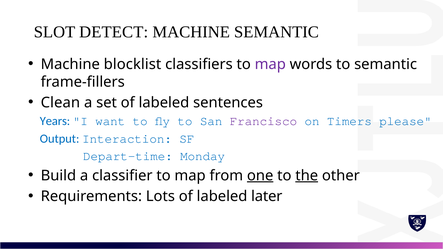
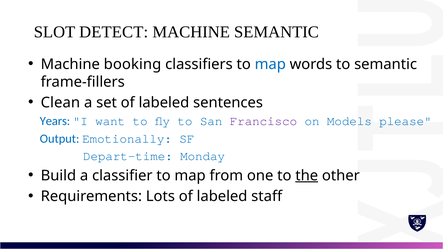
blocklist: blocklist -> booking (132, 64)
map colour: purple -> blue (270, 64)
Timers: Timers -> Models (349, 121)
Interaction: Interaction -> Emotionally (127, 139)
one underline: present -> none (260, 176)
later: later -> staff (267, 196)
